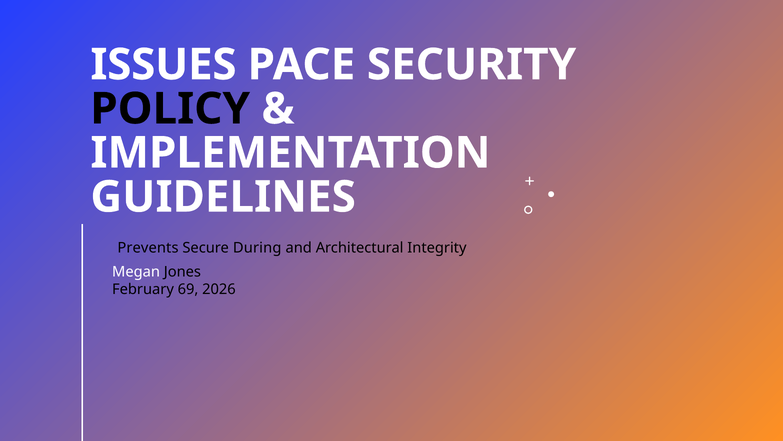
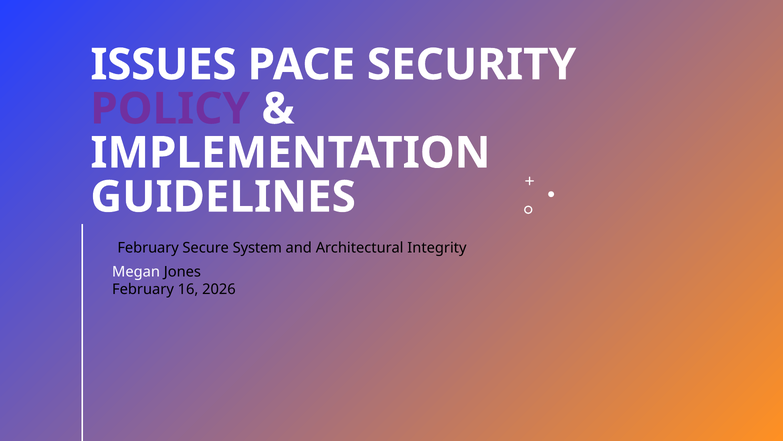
POLICY colour: black -> purple (170, 109)
Prevents: Prevents -> February (148, 248)
During: During -> System (257, 248)
69: 69 -> 16 (188, 289)
